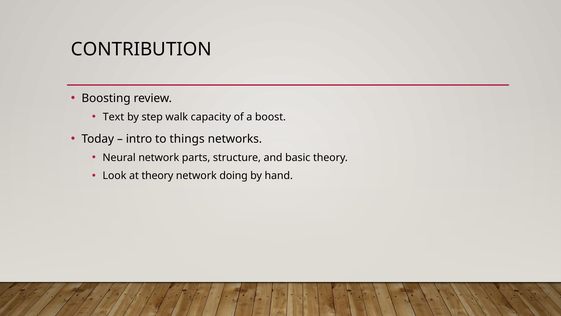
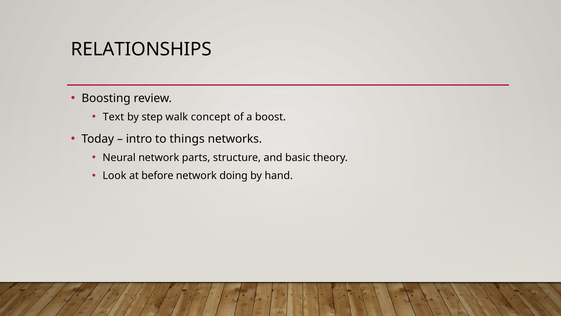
CONTRIBUTION: CONTRIBUTION -> RELATIONSHIPS (141, 49)
capacity: capacity -> concept (211, 117)
at theory: theory -> before (157, 176)
